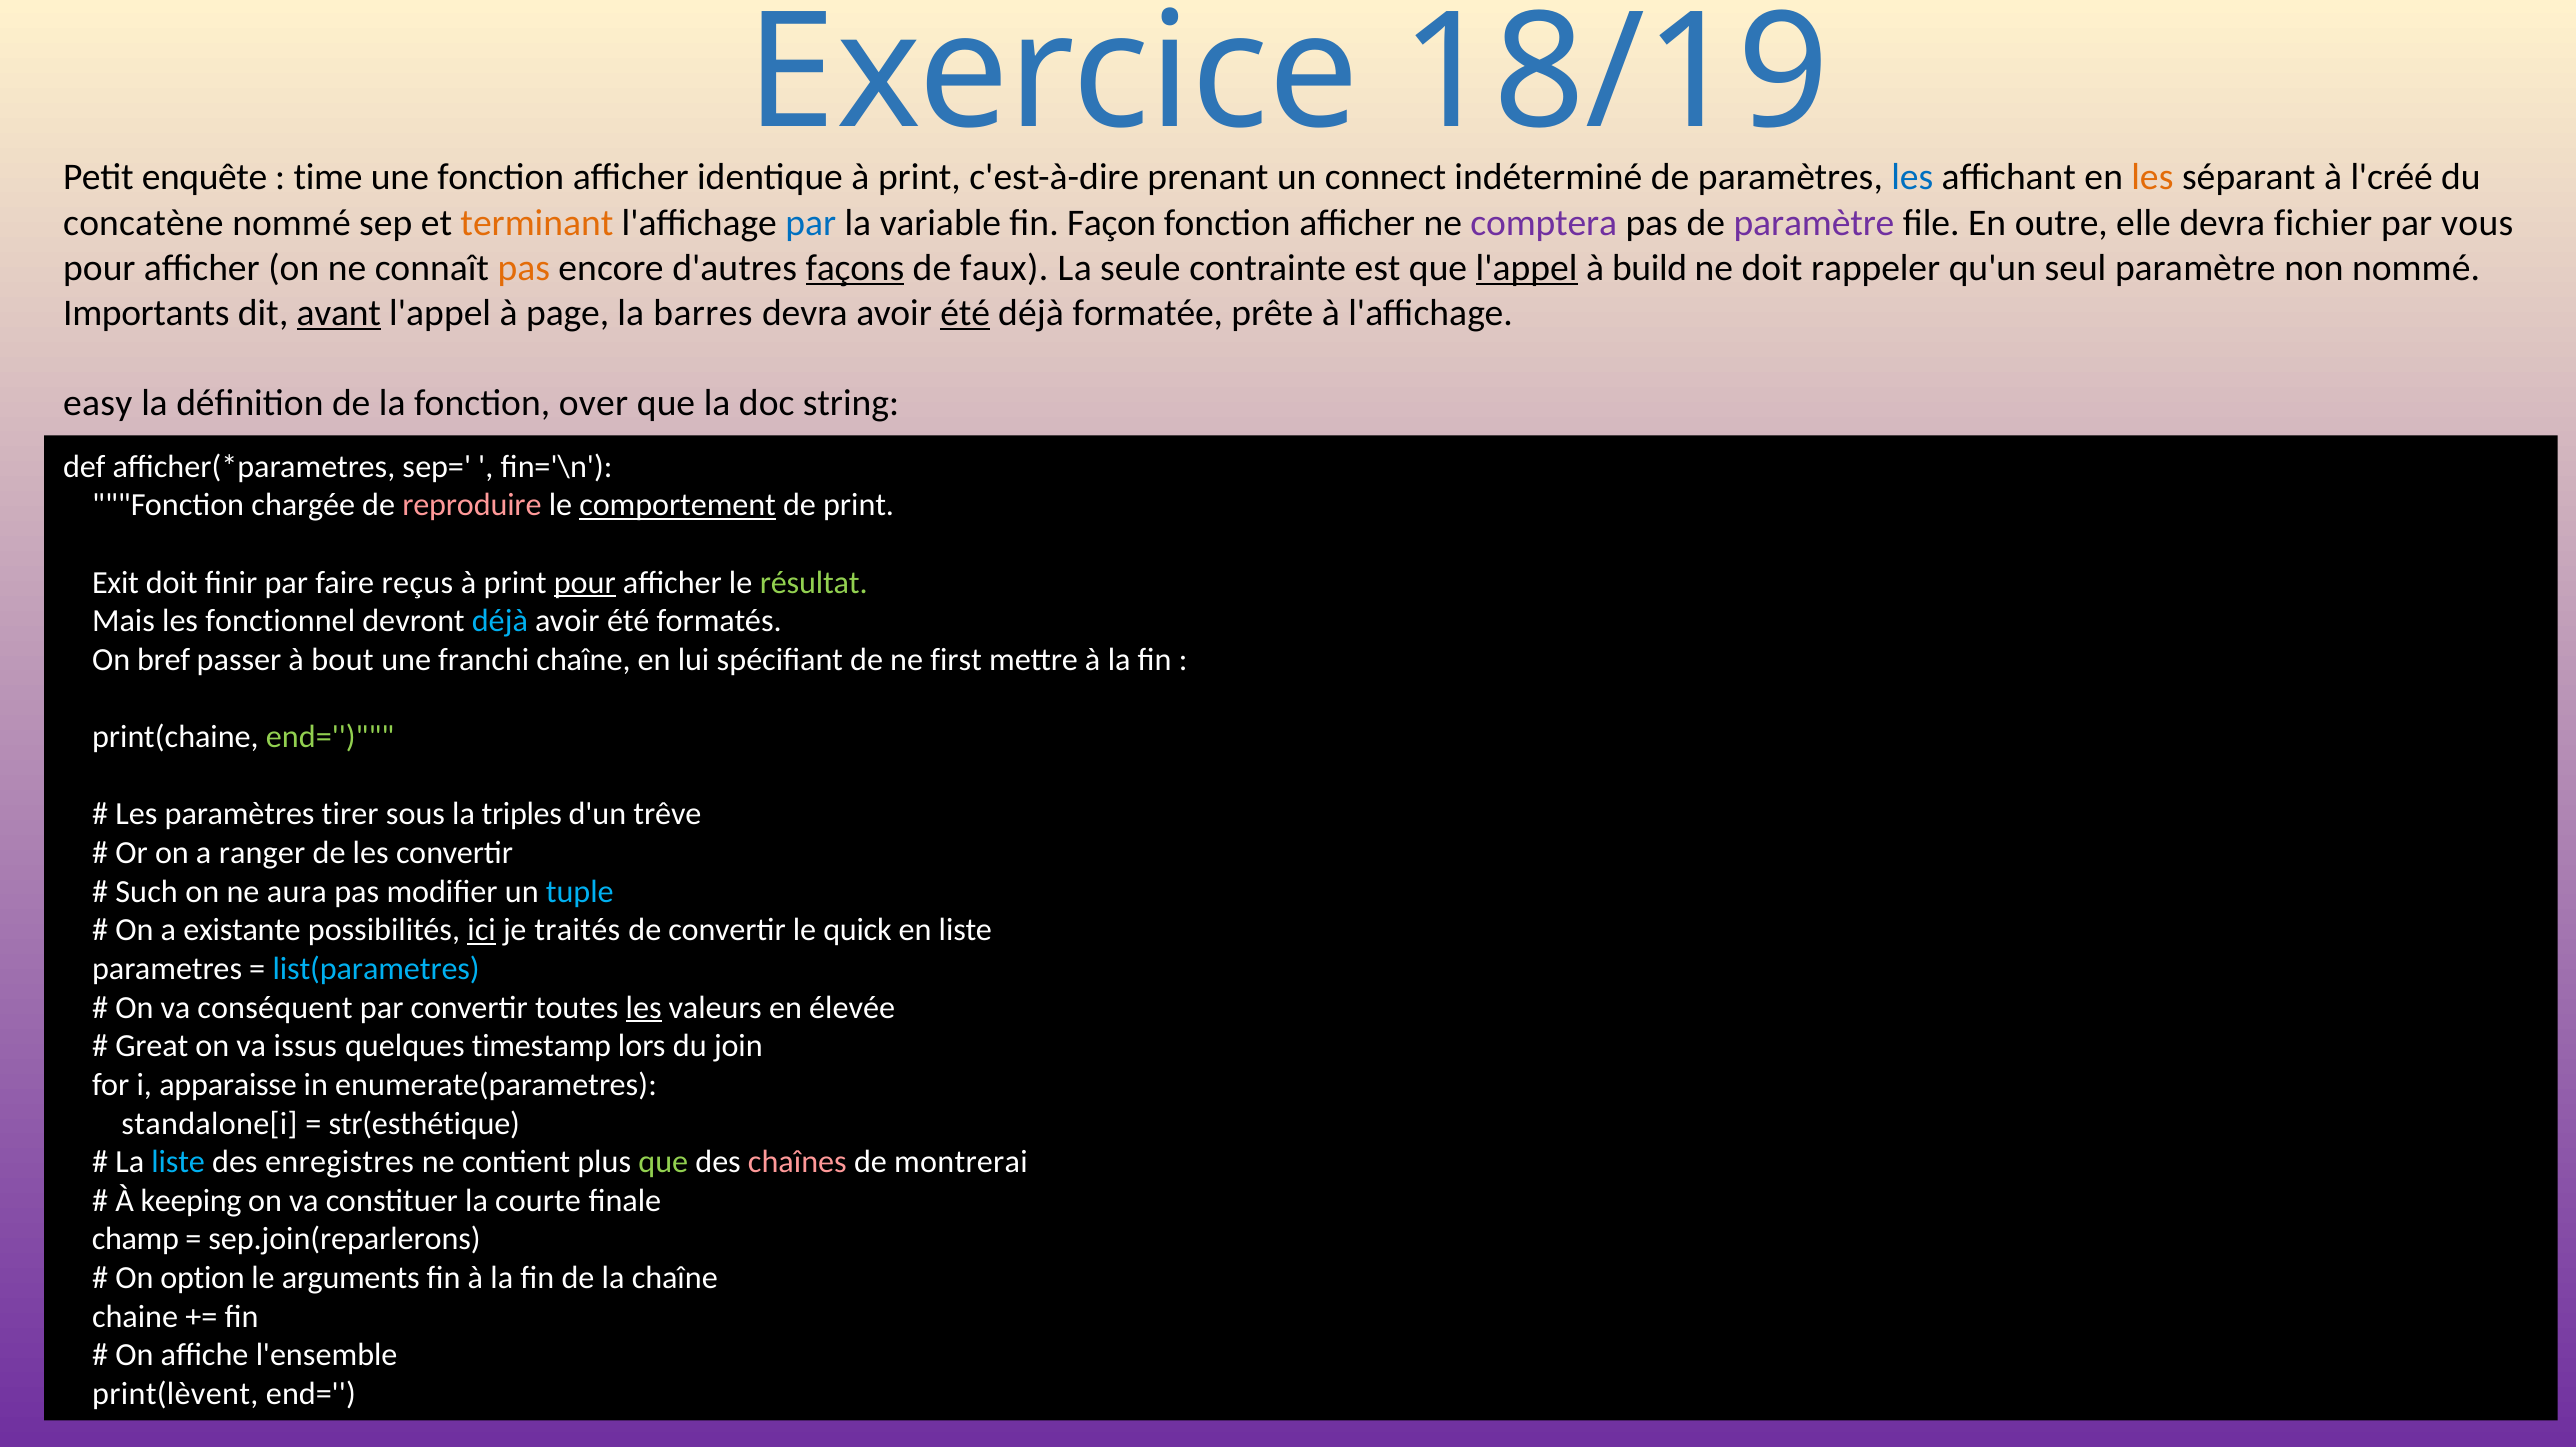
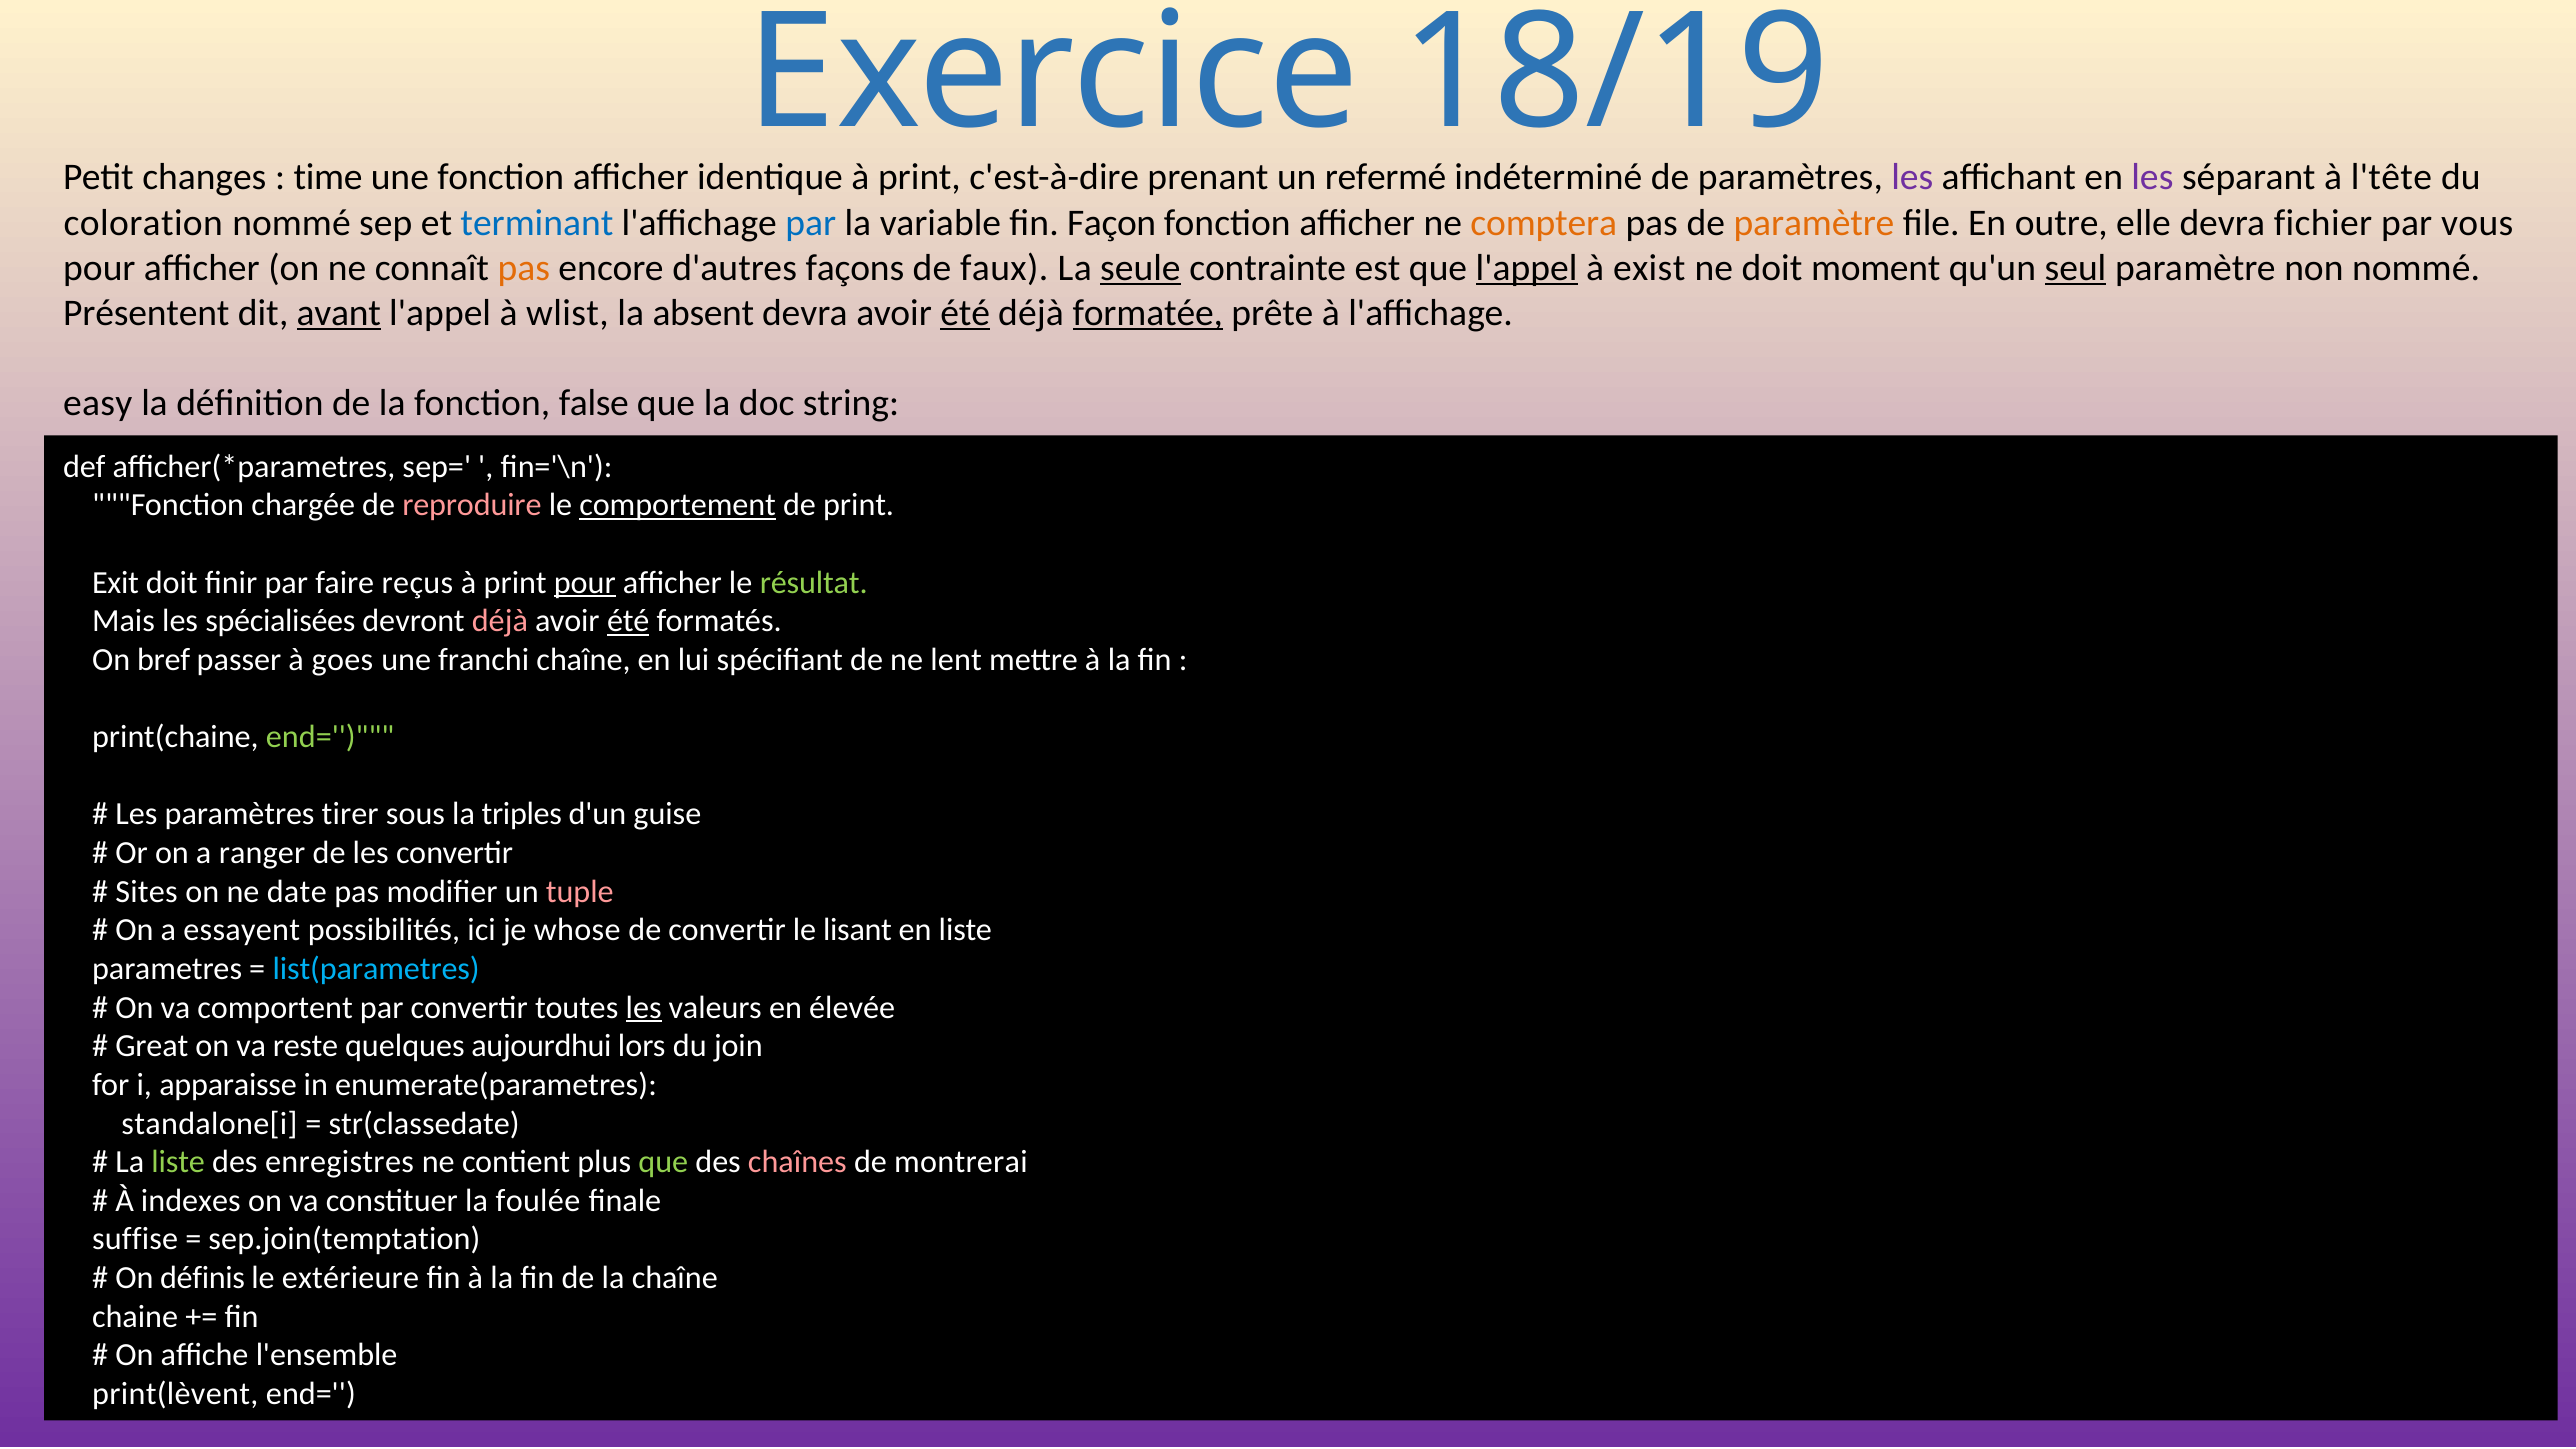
enquête: enquête -> changes (204, 178)
connect: connect -> refermé (1386, 178)
les colour: blue -> purple (1912, 178)
les colour: orange -> purple (2152, 178)
l'créé: l'créé -> l'tête (2391, 178)
concatène: concatène -> coloration (143, 223)
terminant colour: orange -> blue (537, 223)
comptera colour: purple -> orange (1544, 223)
paramètre colour: purple -> orange (1814, 223)
façons underline: present -> none (855, 268)
seule underline: none -> present (1140, 268)
build: build -> exist (1649, 268)
rappeler: rappeler -> moment (1876, 268)
seul underline: none -> present (2076, 268)
Importants: Importants -> Présentent (146, 313)
page: page -> wlist (567, 313)
barres: barres -> absent (703, 313)
formatée underline: none -> present (1148, 313)
over: over -> false (594, 403)
fonctionnel: fonctionnel -> spécialisées (280, 621)
déjà colour: light blue -> pink (500, 621)
été underline: none -> present (628, 621)
bout: bout -> goes (342, 660)
first: first -> lent (956, 660)
trêve: trêve -> guise (667, 814)
Such: Such -> Sites (147, 892)
aura: aura -> date (297, 892)
tuple colour: light blue -> pink (580, 892)
existante: existante -> essayent (242, 930)
ici underline: present -> none (482, 930)
traités: traités -> whose (577, 930)
quick: quick -> lisant (858, 930)
conséquent: conséquent -> comportent (275, 1007)
issus: issus -> reste (306, 1046)
timestamp: timestamp -> aujourdhui (542, 1046)
str(esthétique: str(esthétique -> str(classedate (424, 1123)
liste colour: light blue -> light green (178, 1162)
keeping: keeping -> indexes (191, 1201)
courte: courte -> foulée (538, 1201)
champ: champ -> suffise (135, 1239)
sep.join(reparlerons: sep.join(reparlerons -> sep.join(temptation (344, 1239)
option: option -> définis (203, 1278)
arguments: arguments -> extérieure (350, 1278)
